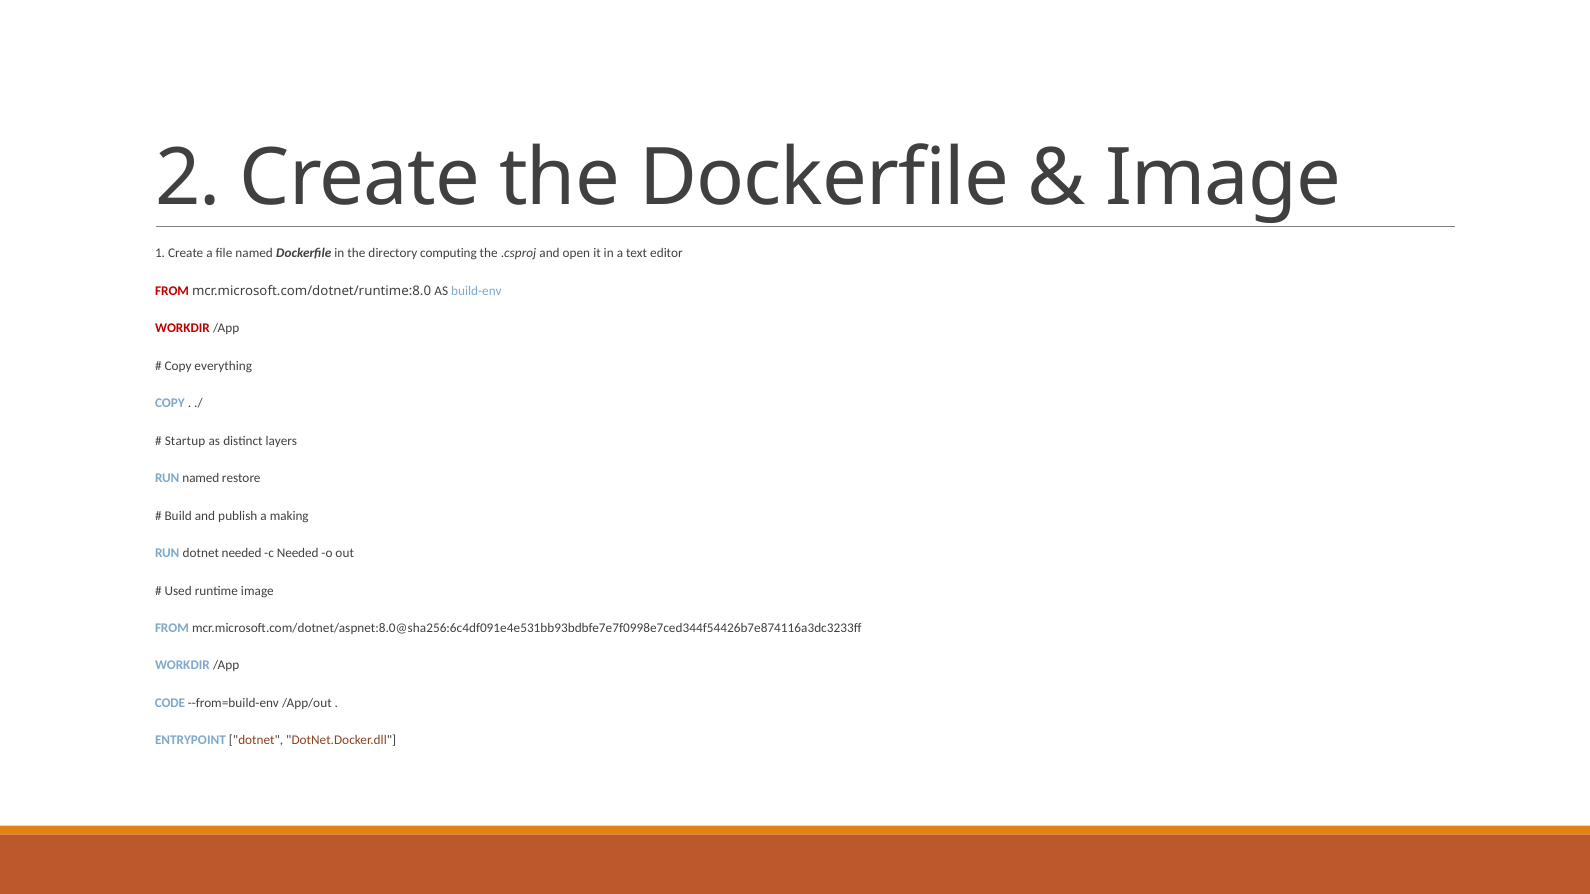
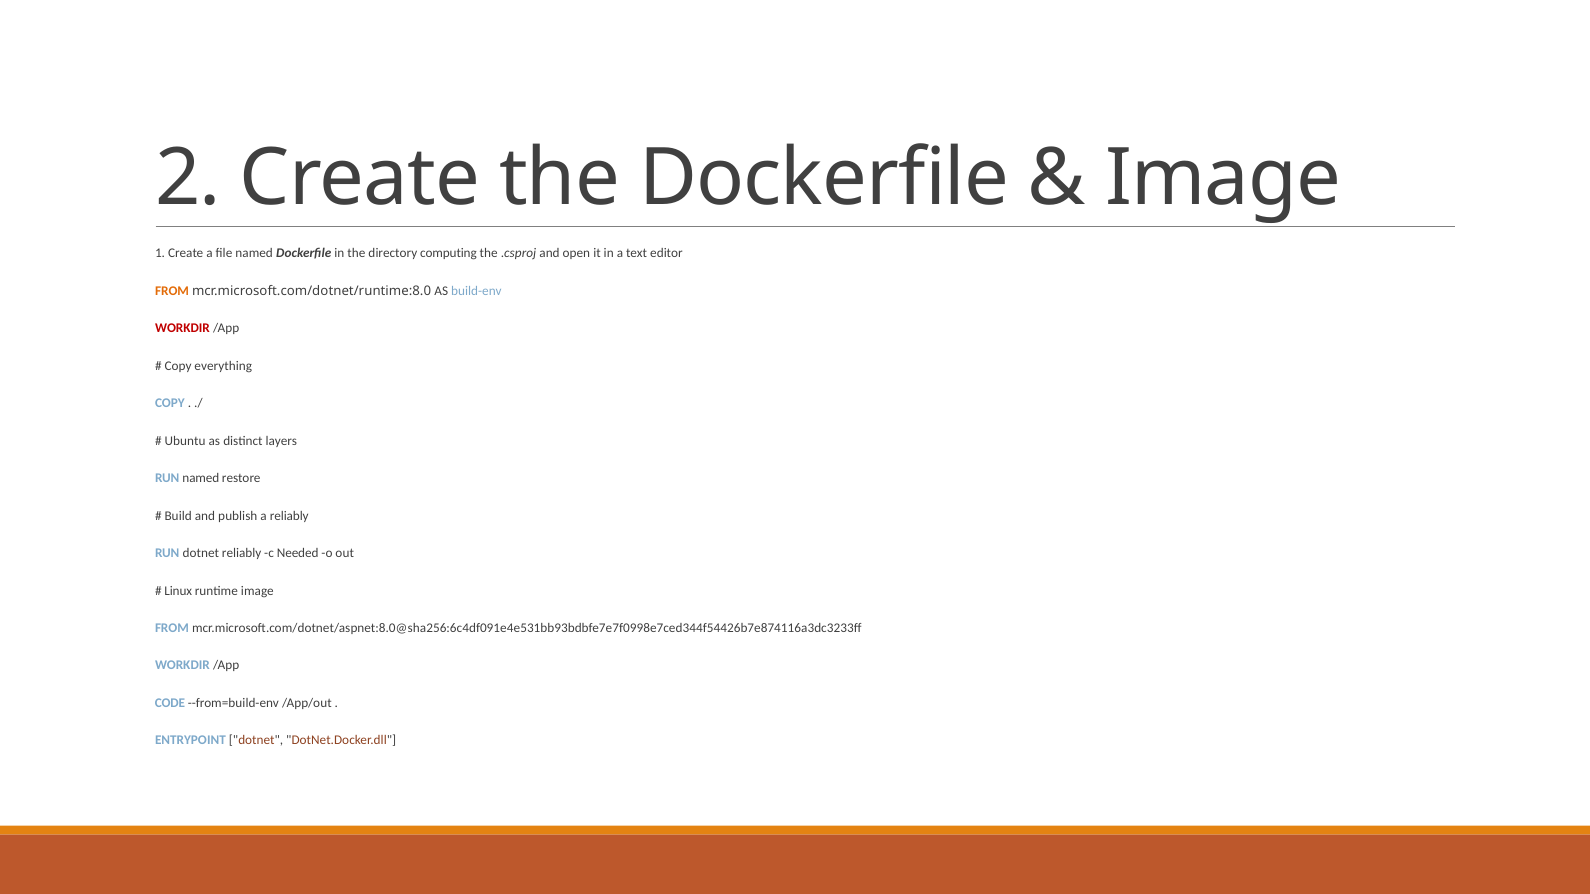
FROM colour: red -> orange (172, 291)
Startup: Startup -> Ubuntu (185, 441)
a making: making -> reliably (289, 516)
dotnet needed: needed -> reliably (242, 553)
Used: Used -> Linux (178, 591)
